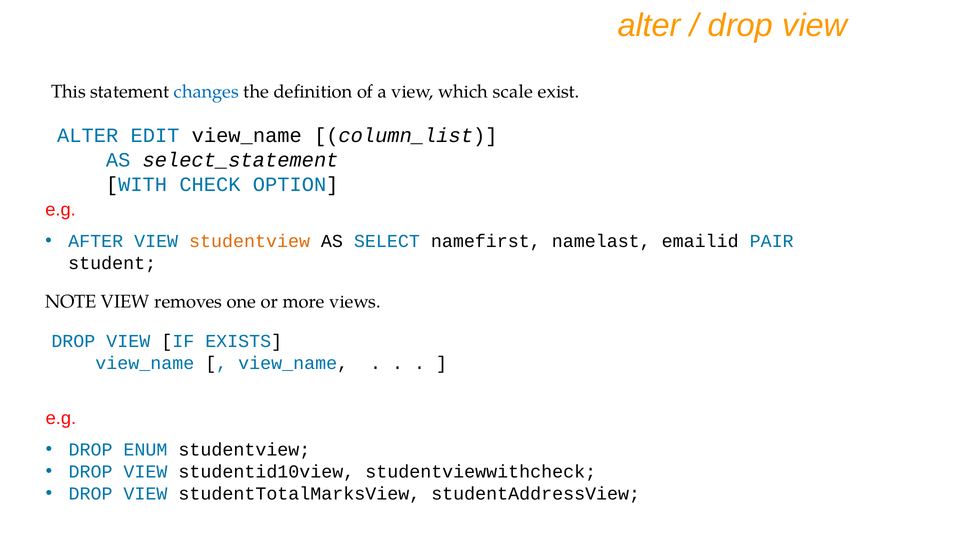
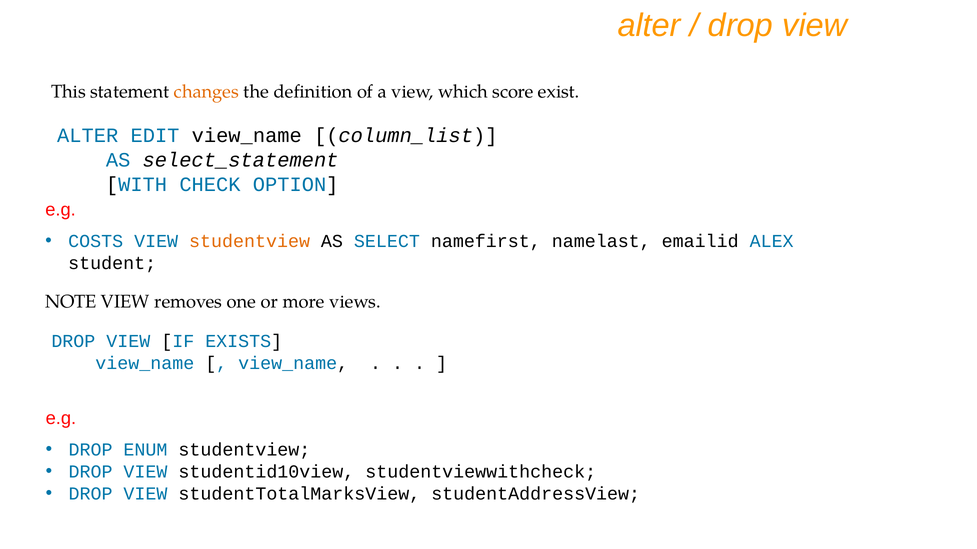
changes colour: blue -> orange (206, 92)
scale: scale -> score (513, 92)
AFTER: AFTER -> COSTS (96, 242)
PAIR: PAIR -> ALEX (772, 242)
